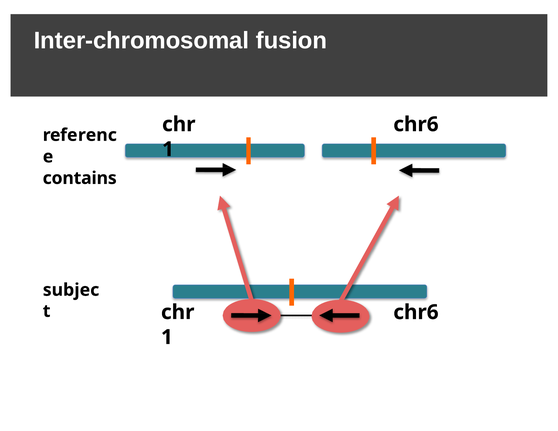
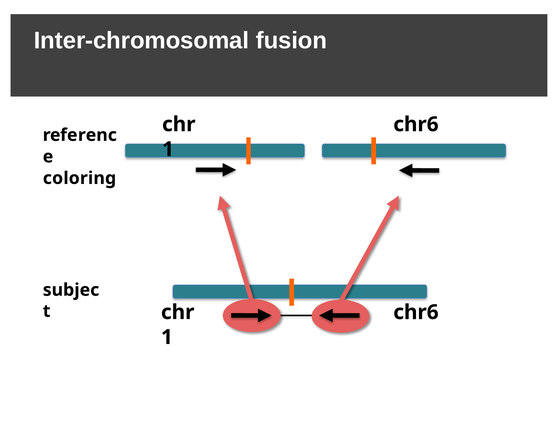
contains: contains -> coloring (79, 178)
